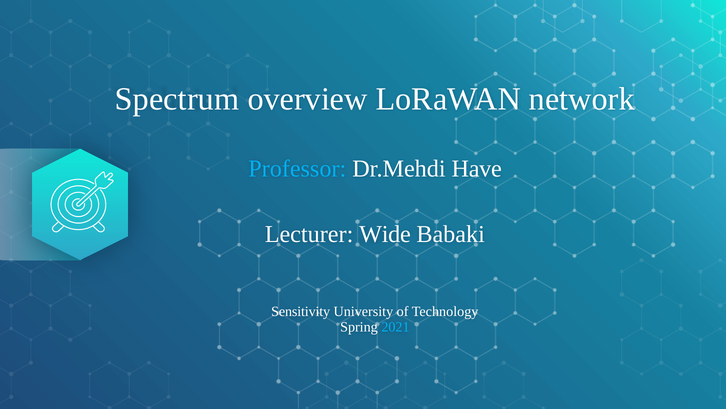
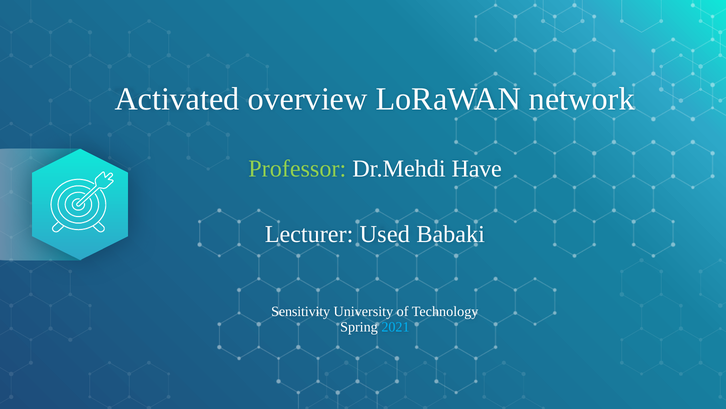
Spectrum: Spectrum -> Activated (177, 99)
Professor colour: light blue -> light green (297, 169)
Wide: Wide -> Used (385, 234)
